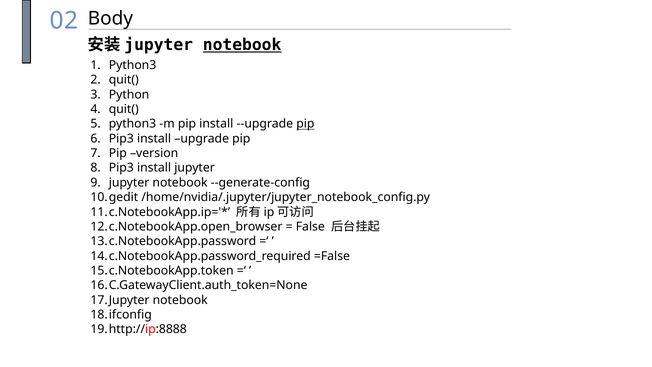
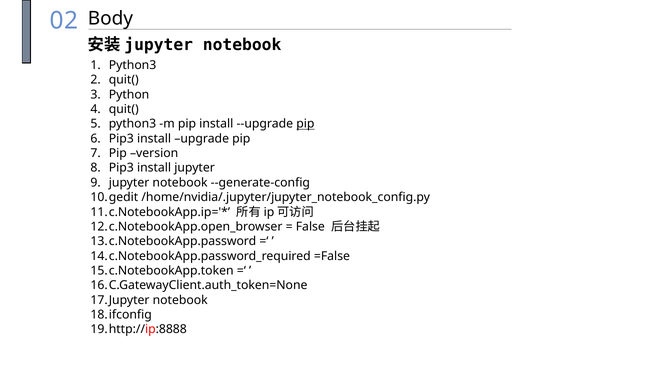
notebook underline: present -> none (242, 45)
